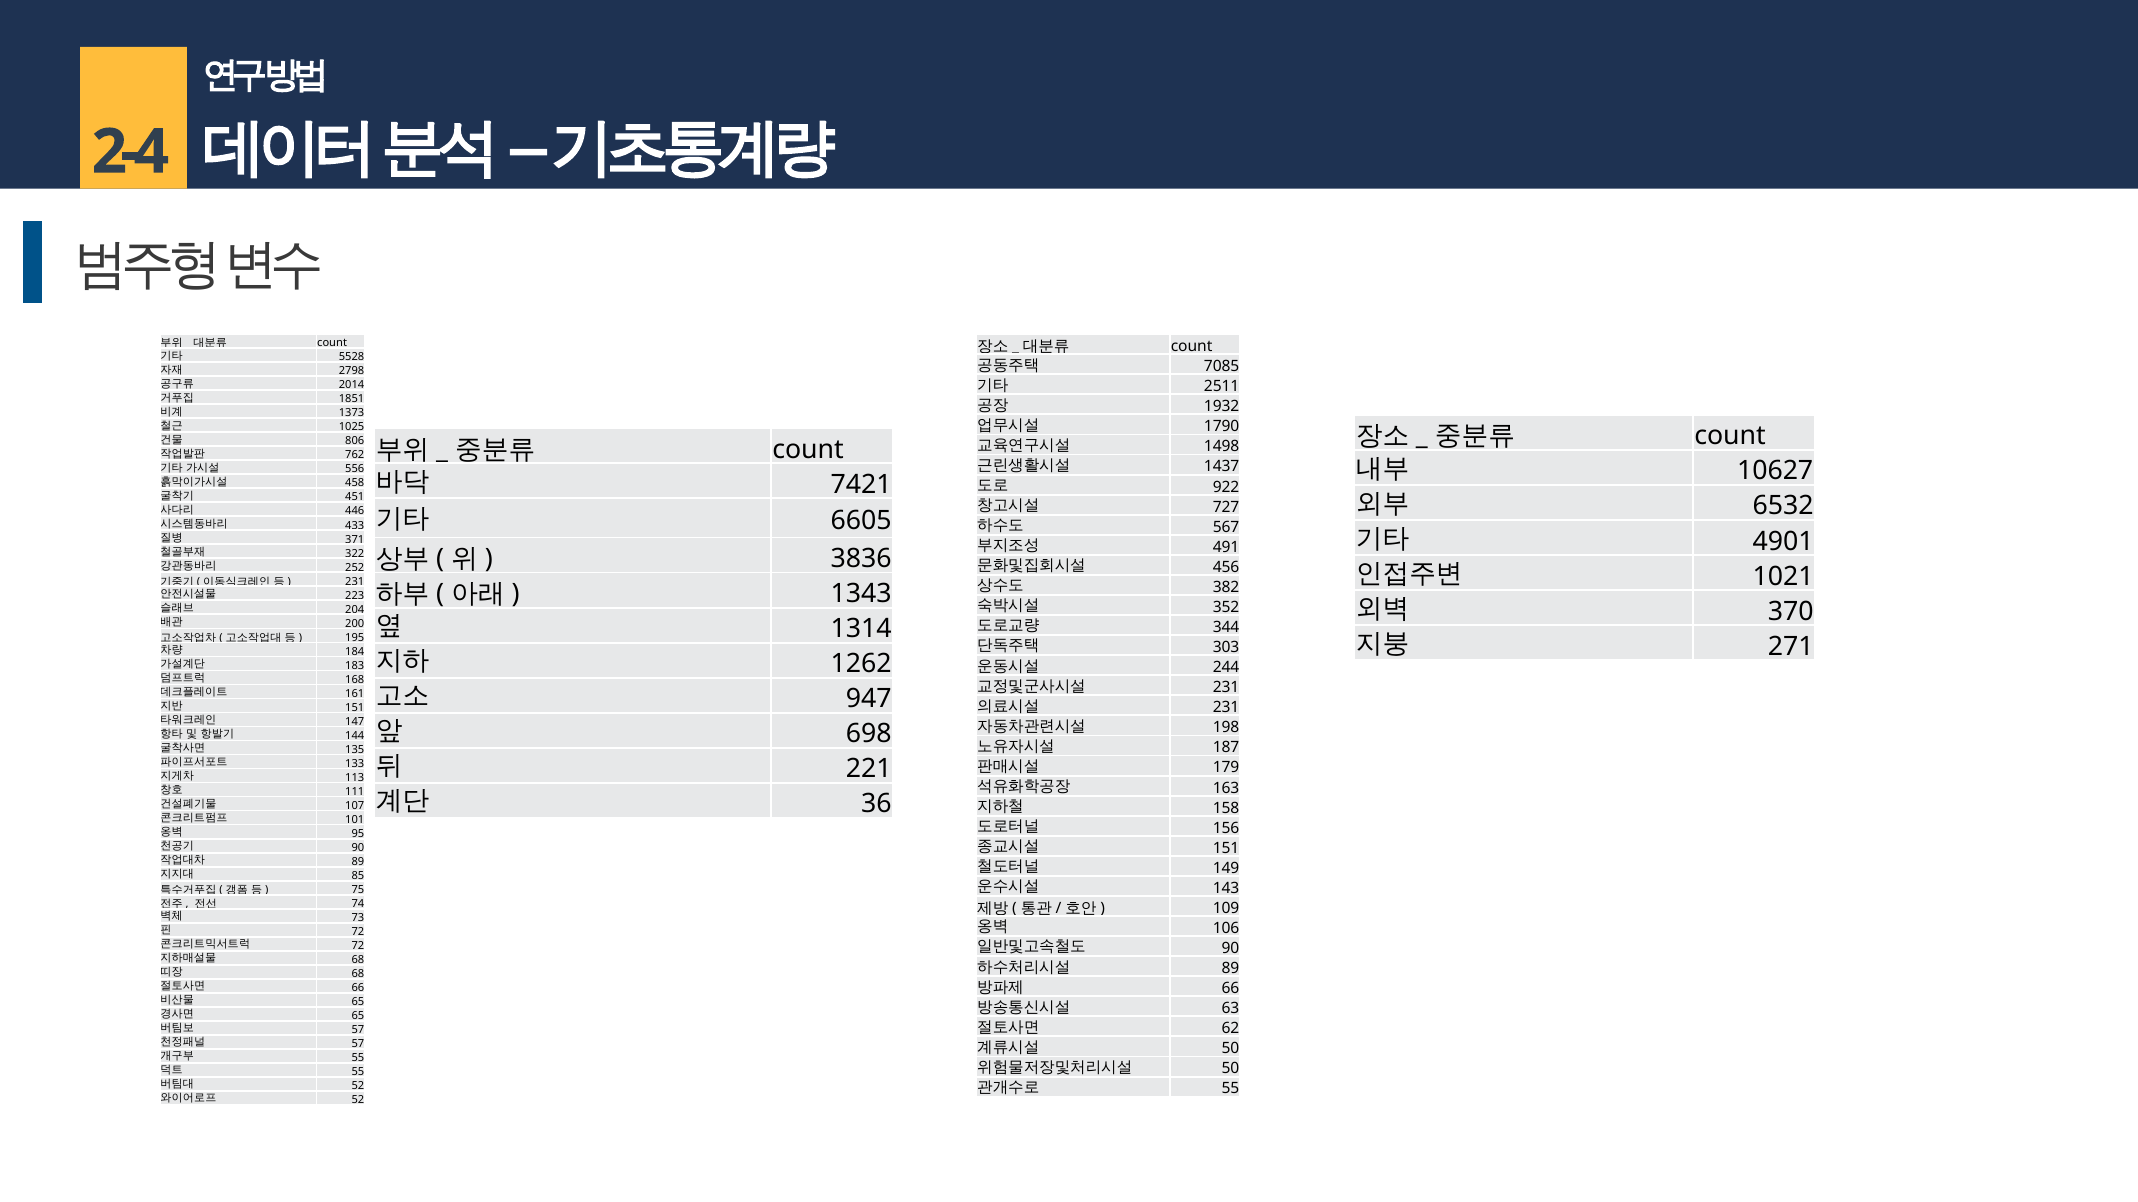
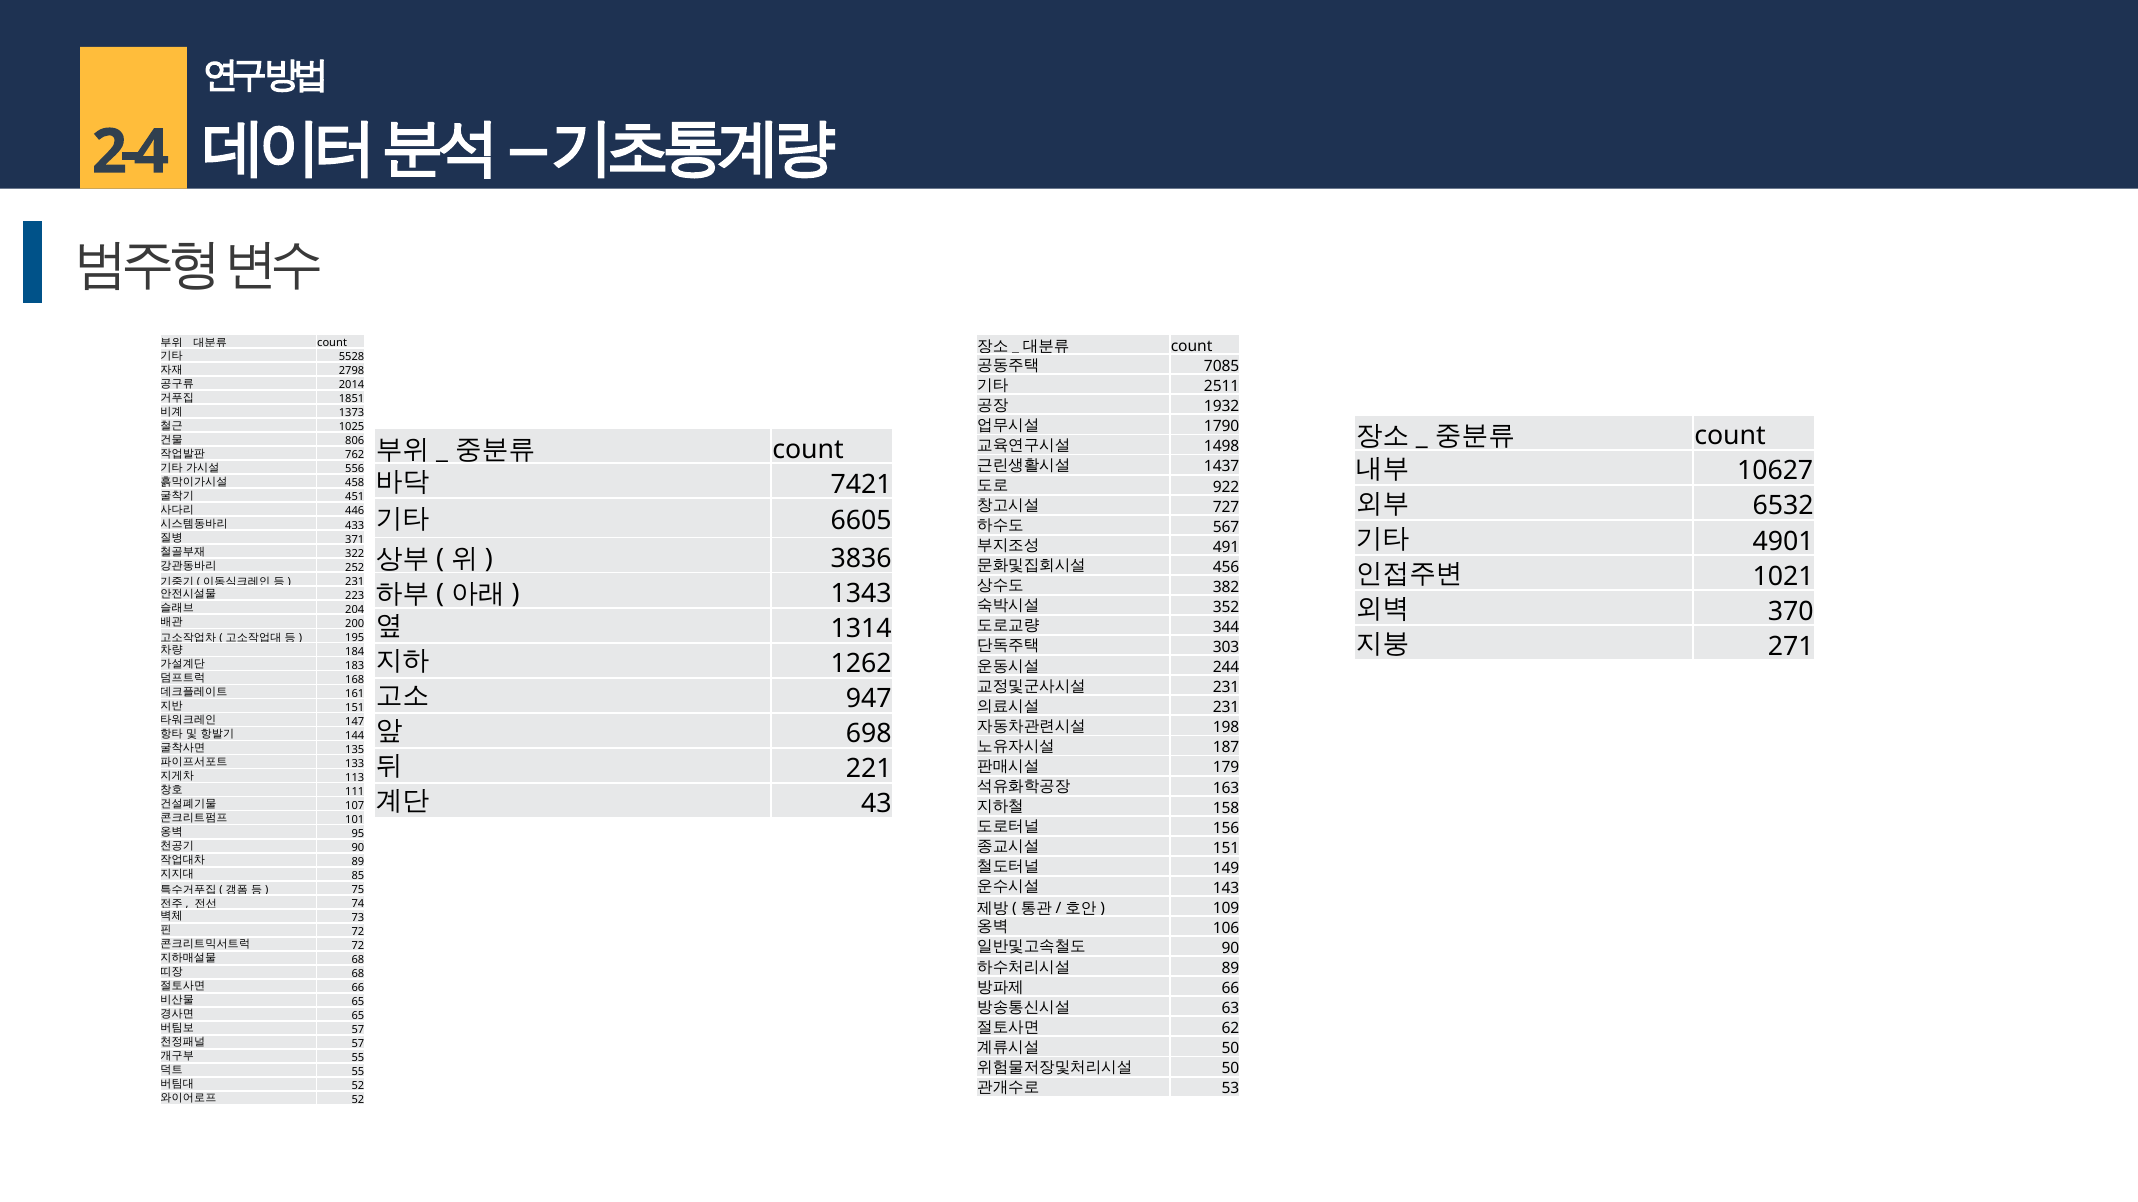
36: 36 -> 43 (876, 804)
55: 55 -> 53 (1231, 1089)
